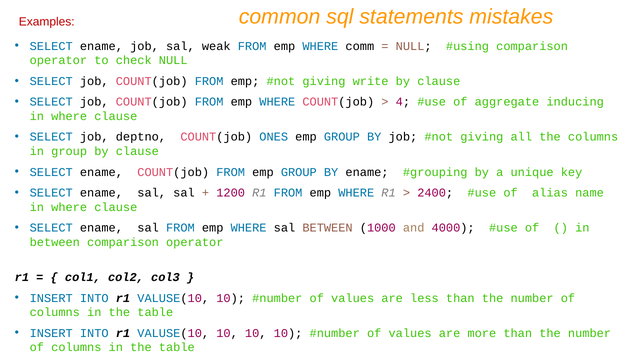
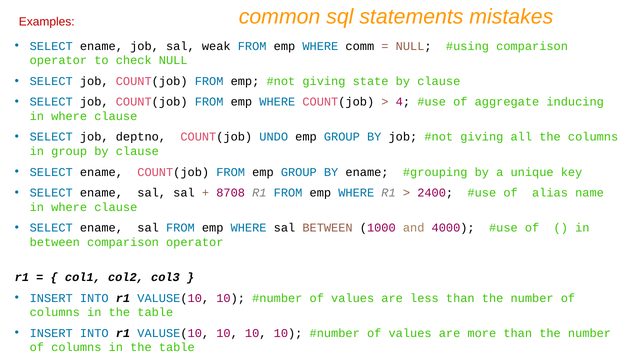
write: write -> state (371, 81)
ONES: ONES -> UNDO (274, 137)
1200: 1200 -> 8708 (231, 193)
